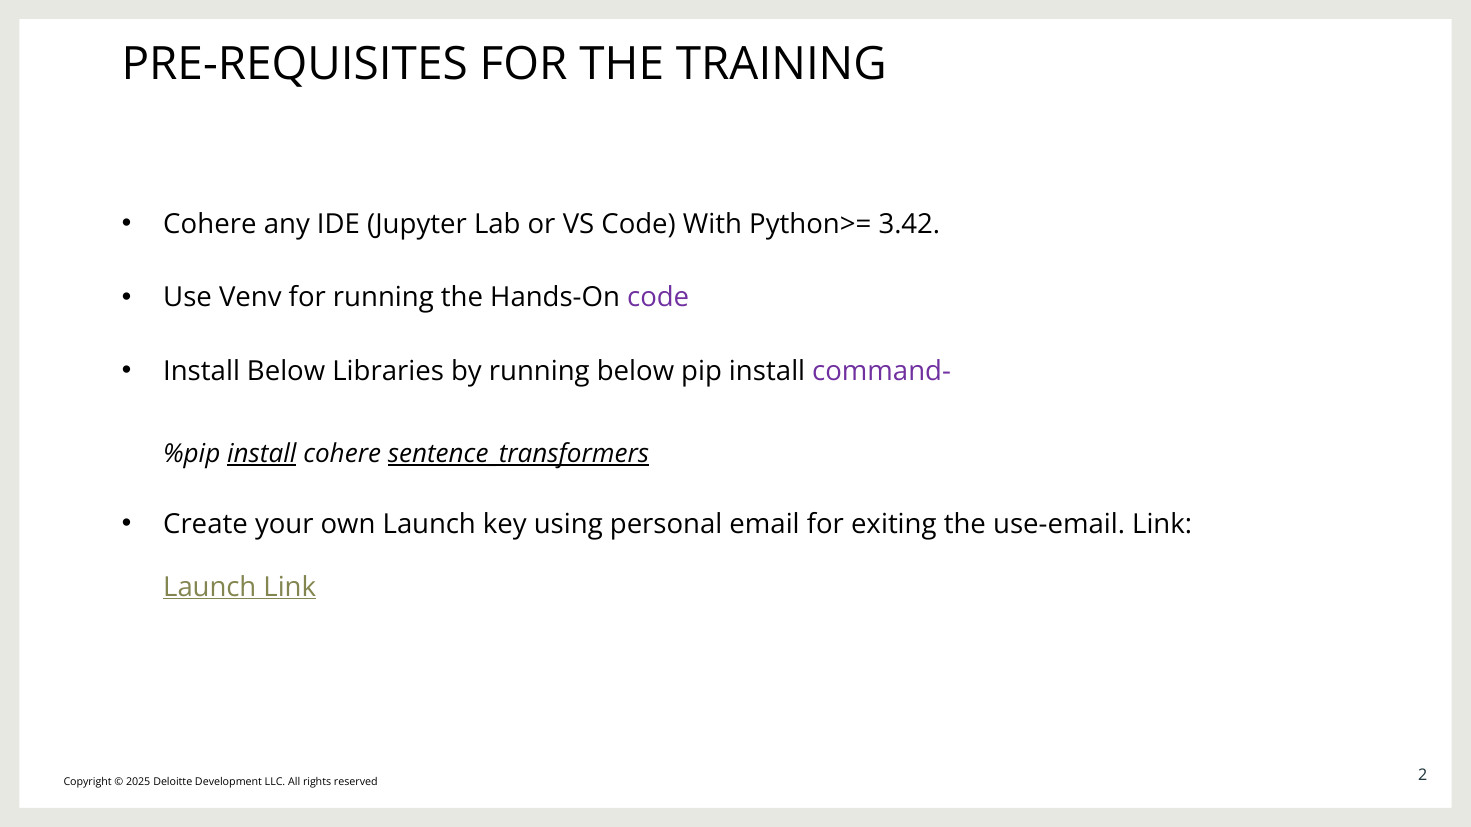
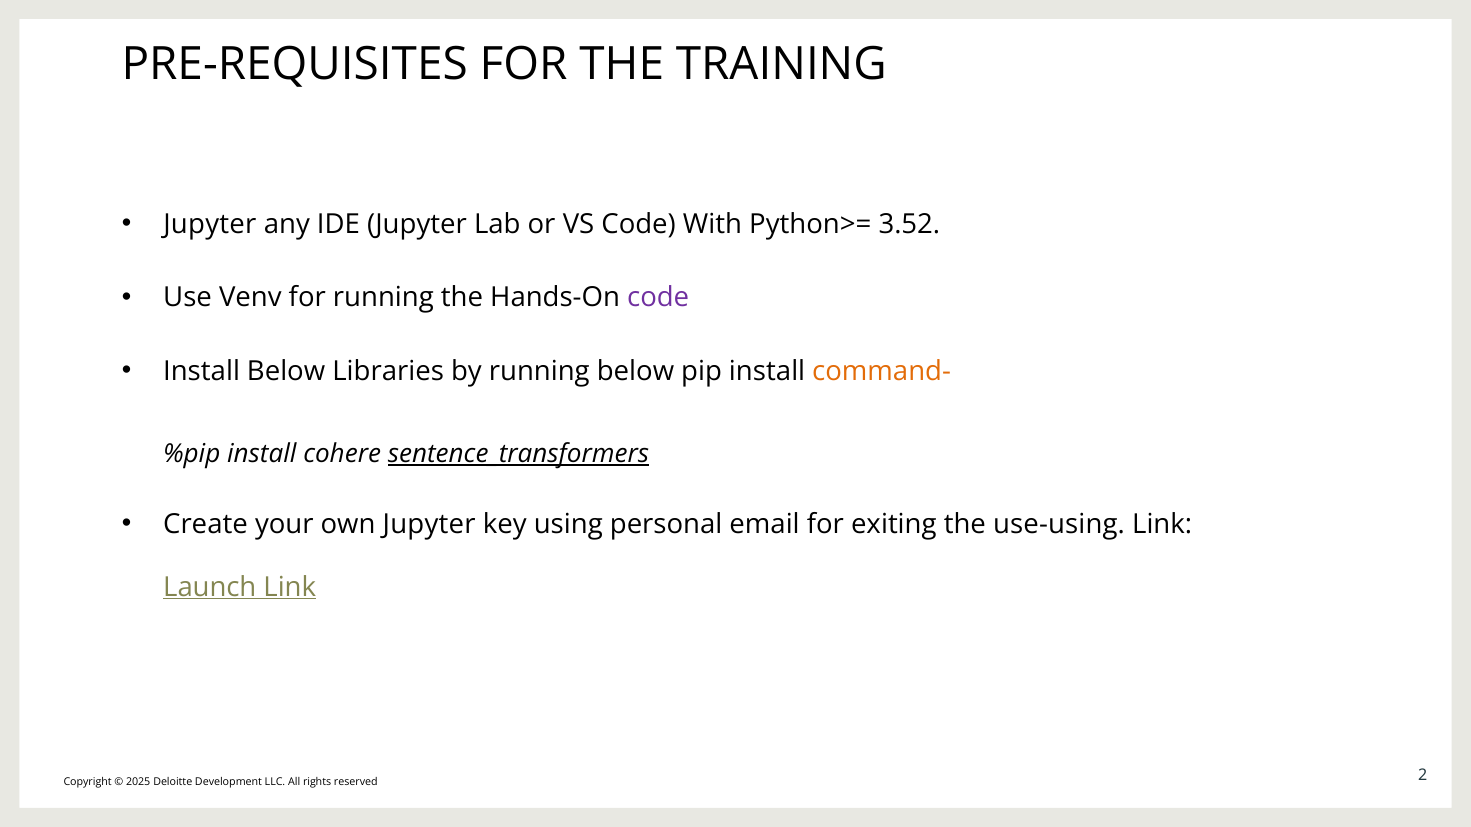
Cohere: Cohere -> Jupyter (210, 225)
3.42: 3.42 -> 3.52 (909, 225)
command- colour: purple -> orange (882, 371)
install underline: present -> none (262, 454)
own Launch: Launch -> Jupyter (429, 525)
use-email: use-email -> use-using (1059, 525)
